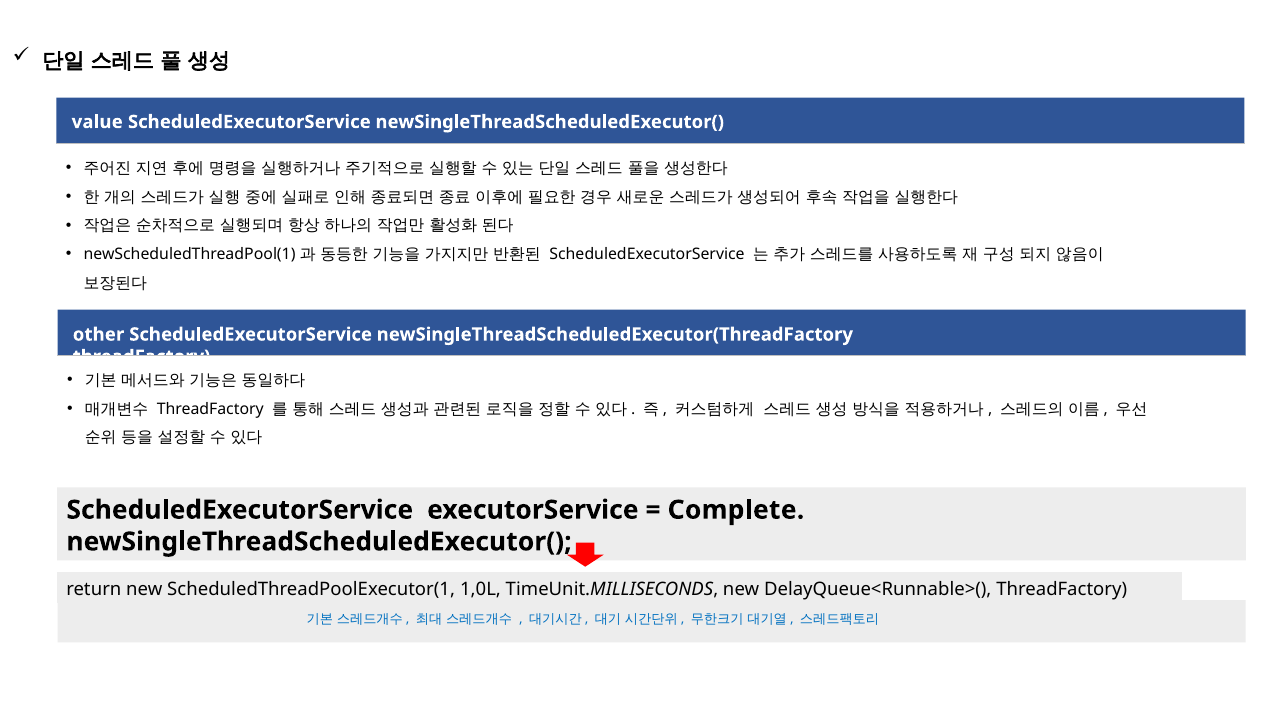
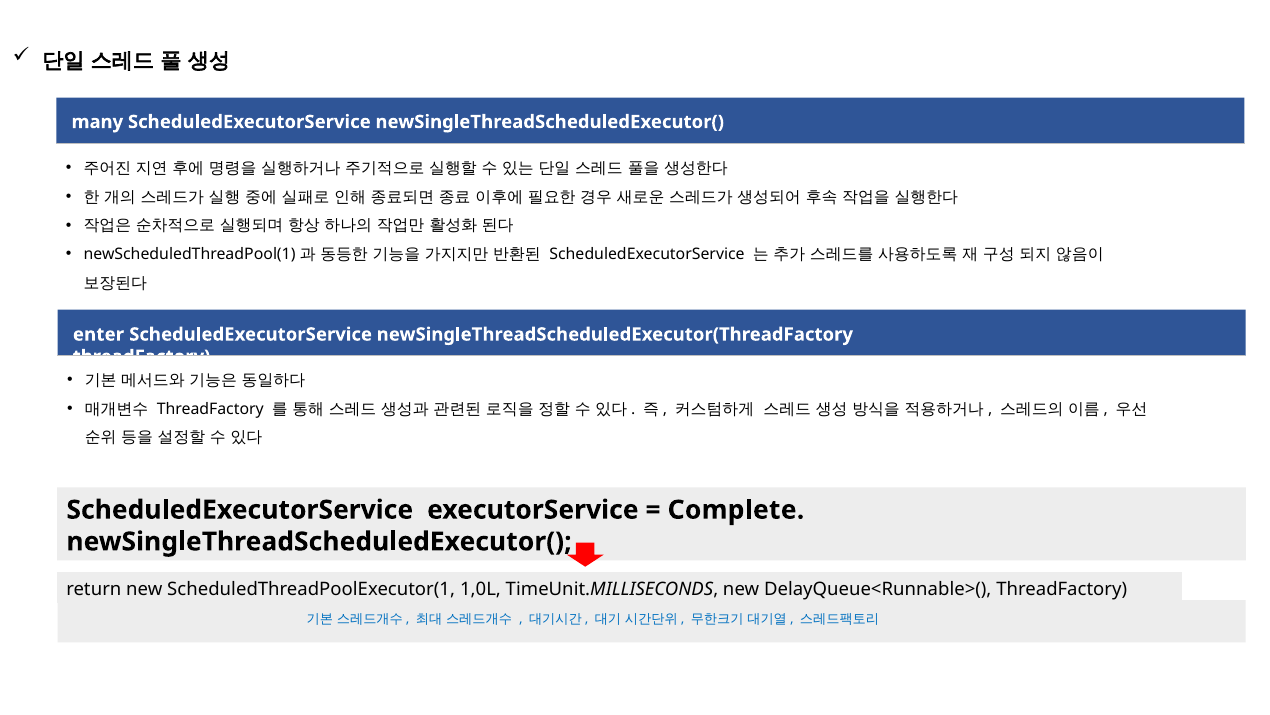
value: value -> many (97, 122)
other: other -> enter (98, 334)
